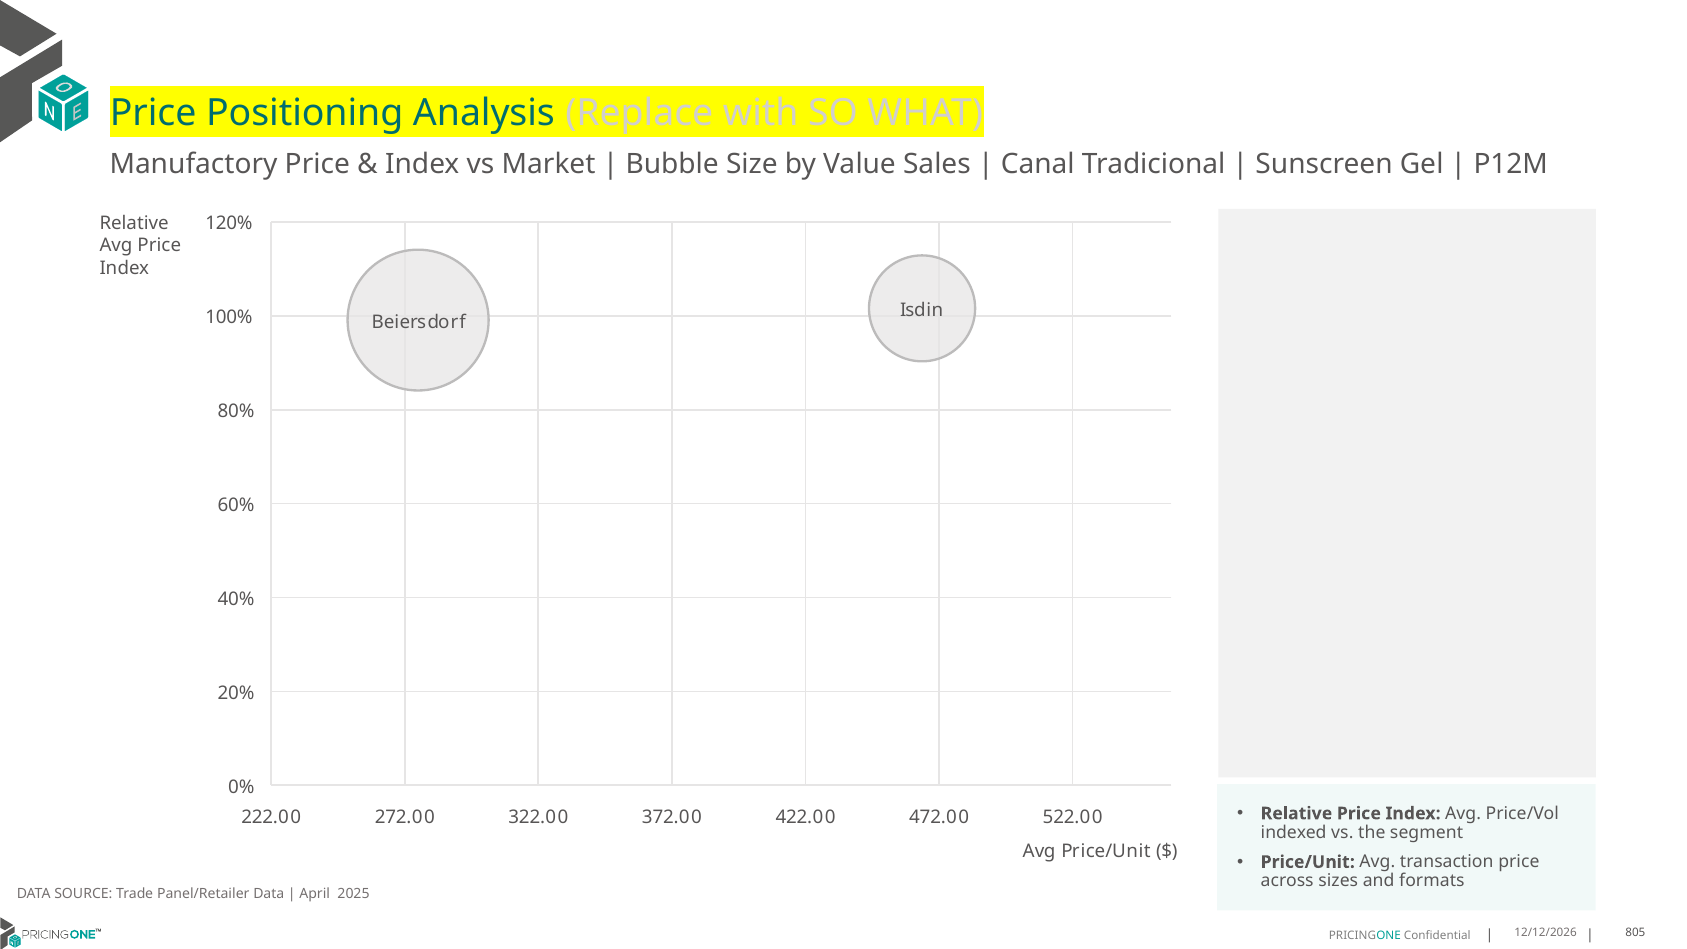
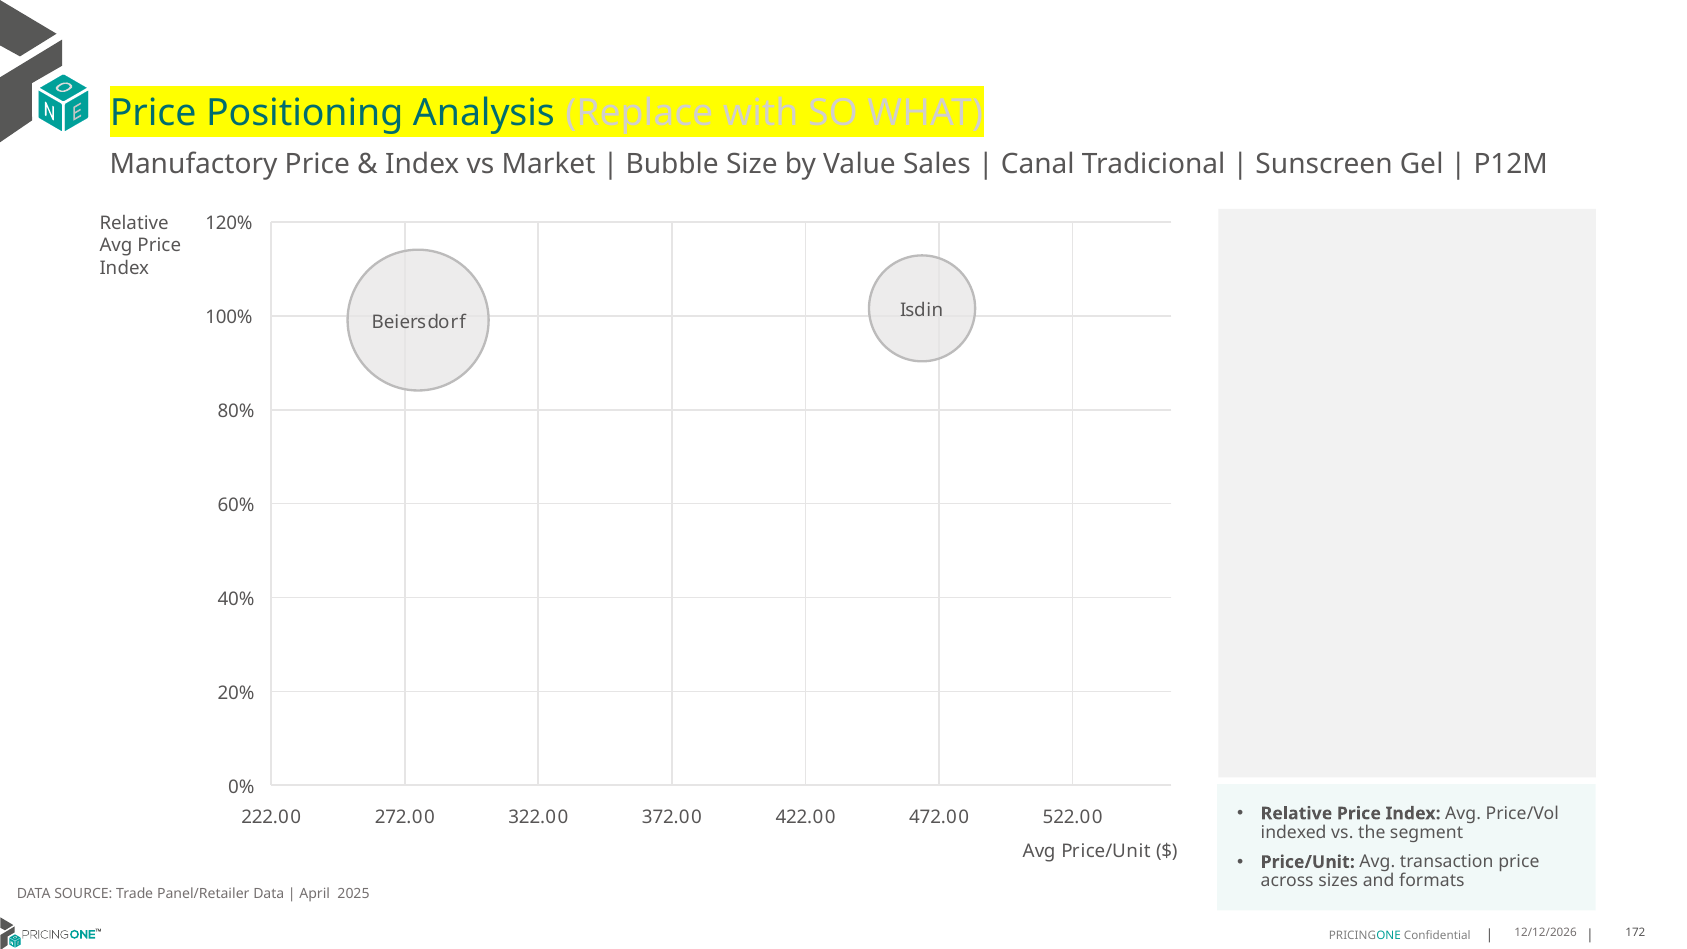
805: 805 -> 172 (1635, 933)
